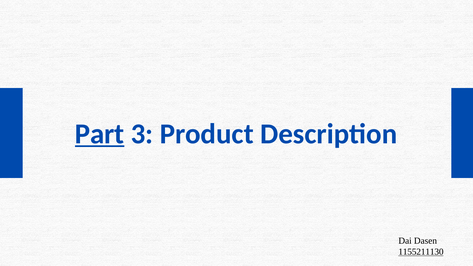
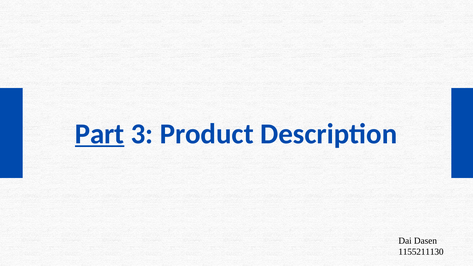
1155211130 underline: present -> none (421, 252)
